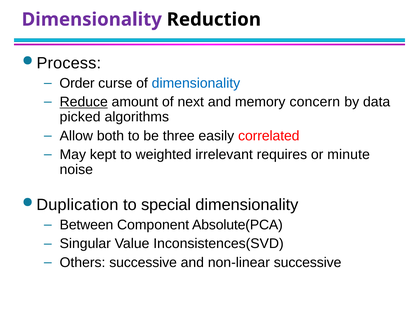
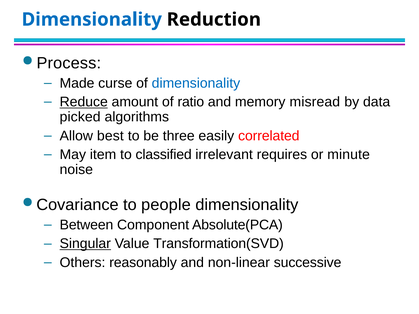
Dimensionality colour: purple -> blue (92, 20)
Order: Order -> Made (77, 83)
next: next -> ratio (191, 102)
concern: concern -> misread (315, 102)
both: both -> best (110, 136)
kept: kept -> item (103, 155)
weighted: weighted -> classified (164, 155)
Duplication: Duplication -> Covariance (78, 205)
special: special -> people (166, 205)
Singular underline: none -> present (85, 244)
Inconsistences(SVD: Inconsistences(SVD -> Transformation(SVD (219, 244)
Others successive: successive -> reasonably (143, 263)
